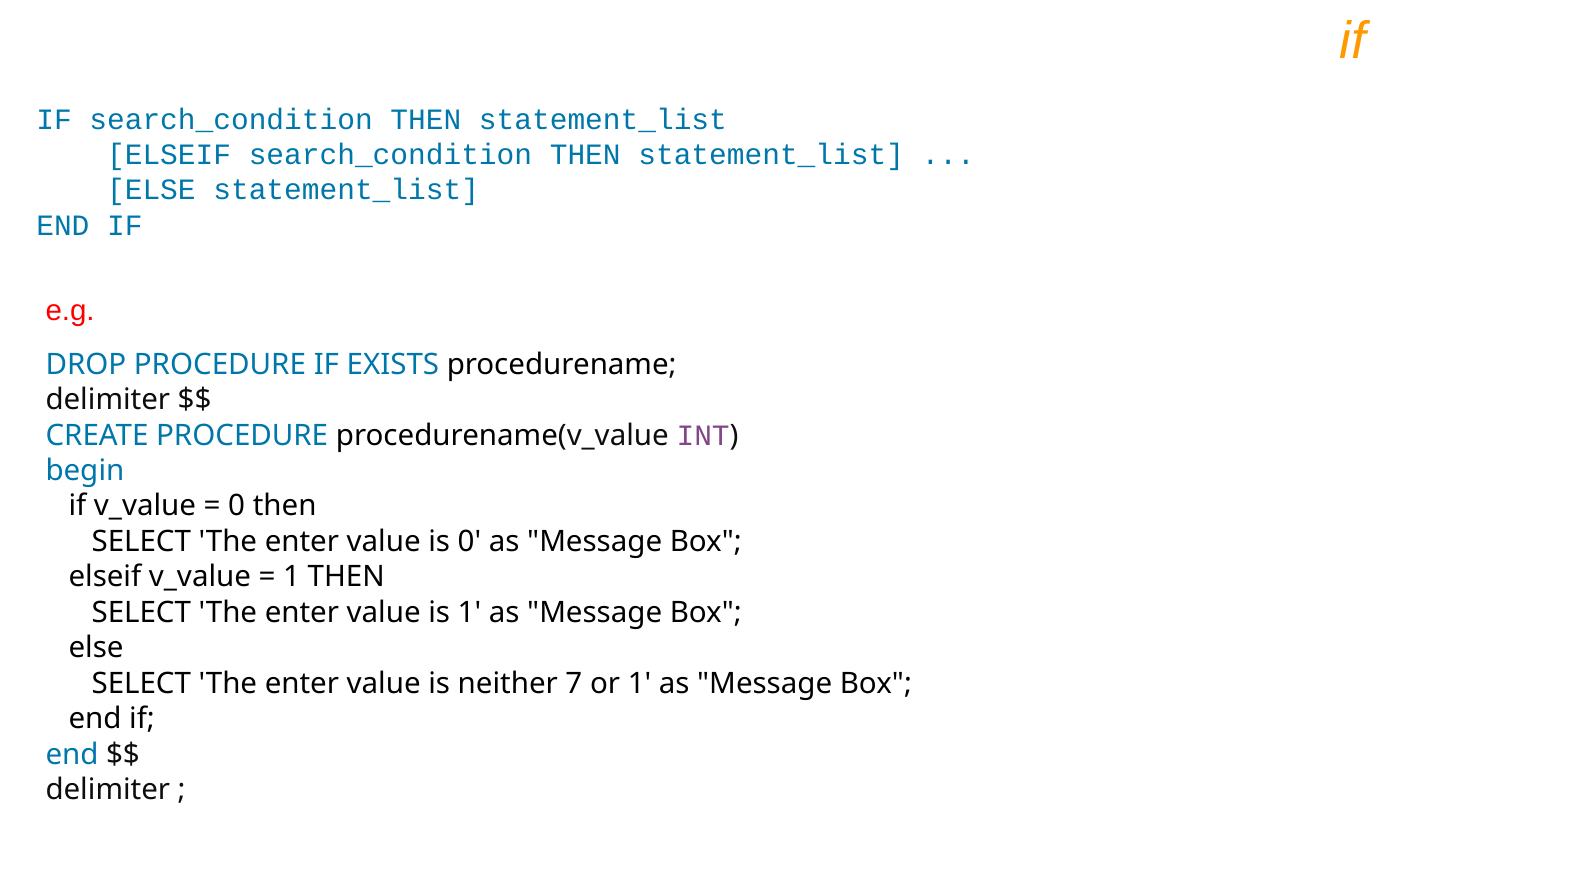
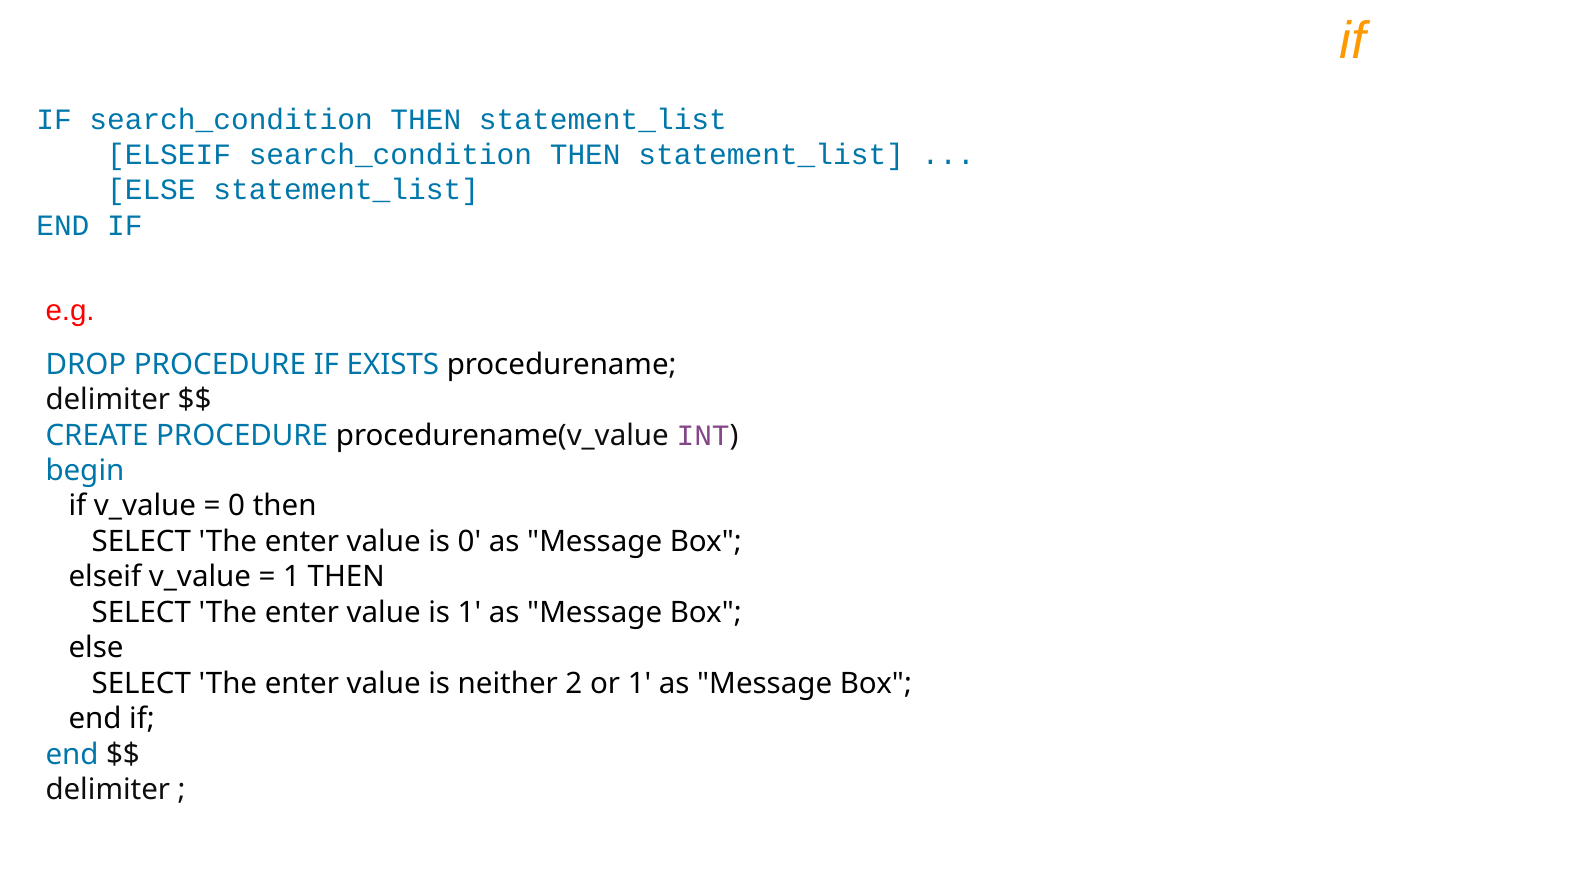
7: 7 -> 2 (574, 683)
